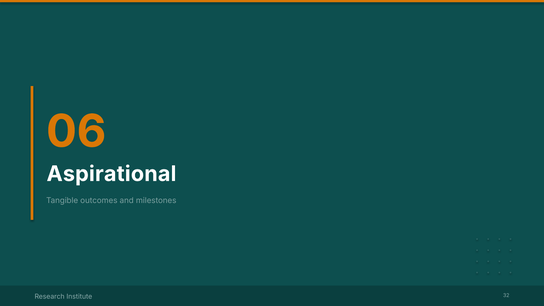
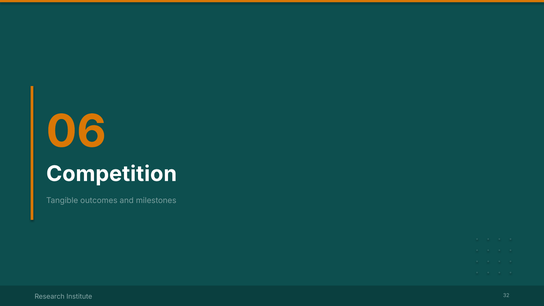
Aspirational: Aspirational -> Competition (112, 174)
